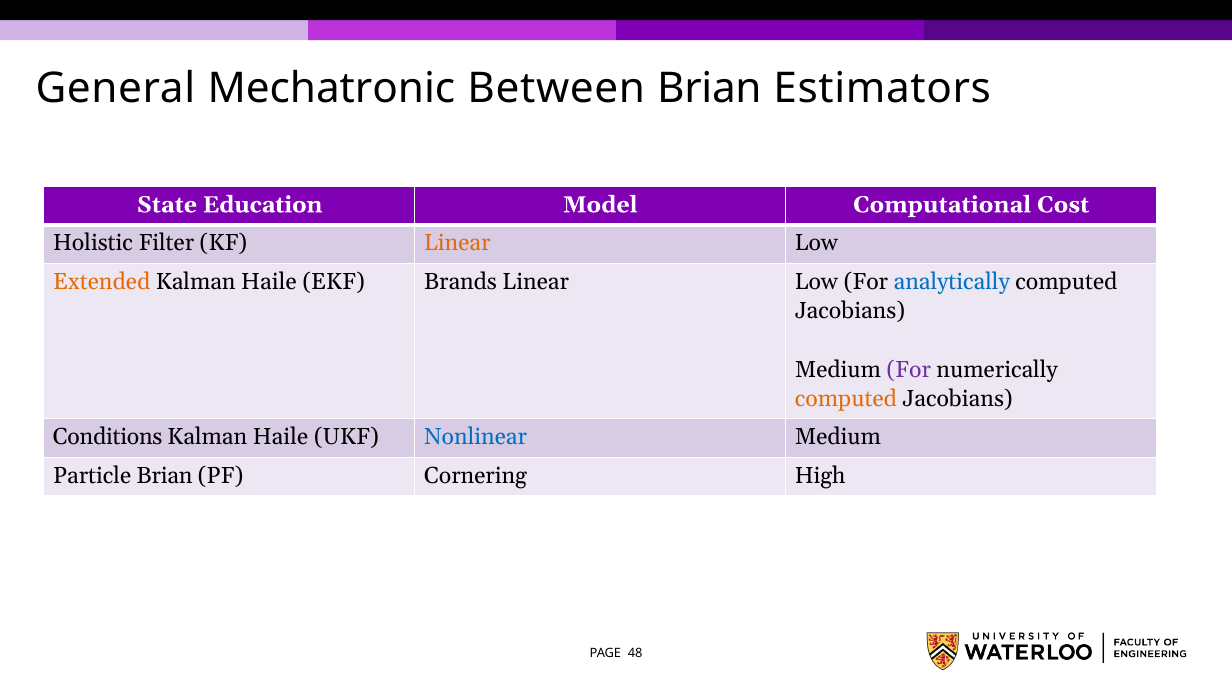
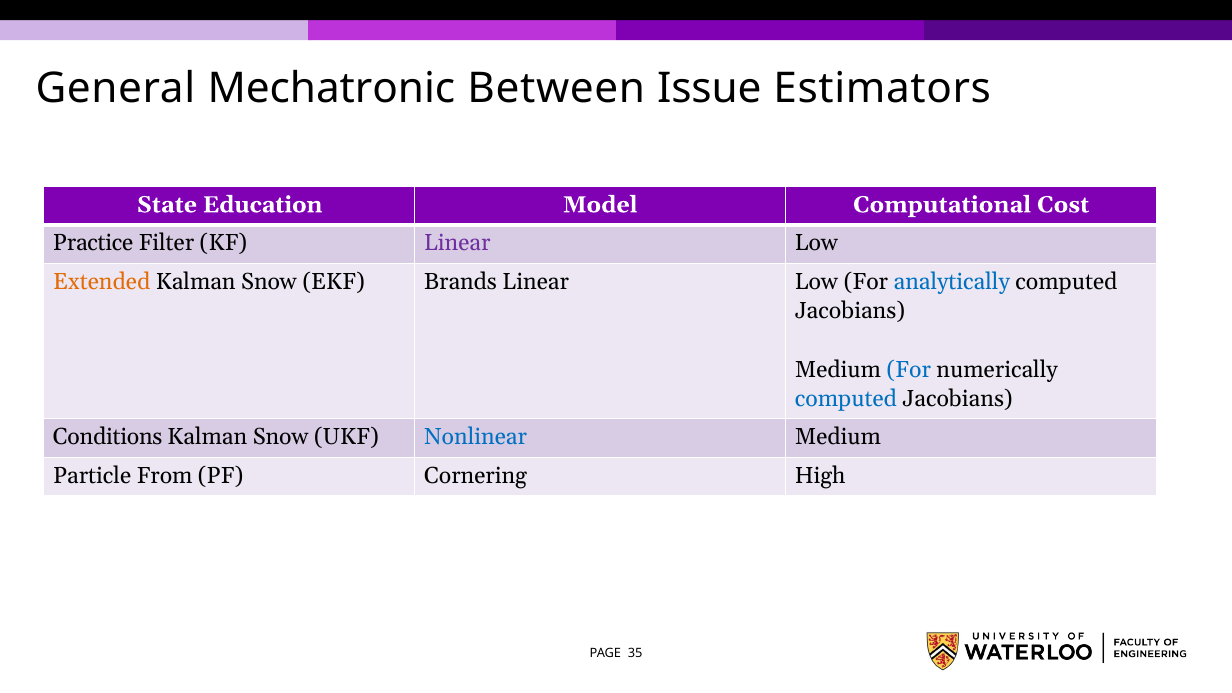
Between Brian: Brian -> Issue (709, 88)
Holistic: Holistic -> Practice (93, 243)
Linear colour: orange -> purple (457, 243)
Haile: Haile -> Snow (269, 282)
For colour: purple -> blue (909, 369)
computed colour: orange -> blue (846, 399)
Haile: Haile -> Snow (281, 437)
Particle Brian: Brian -> From (165, 476)
48: 48 -> 35 (635, 653)
